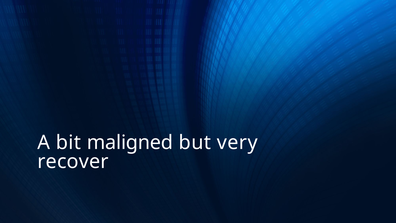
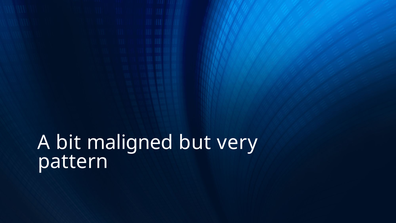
recover: recover -> pattern (73, 161)
